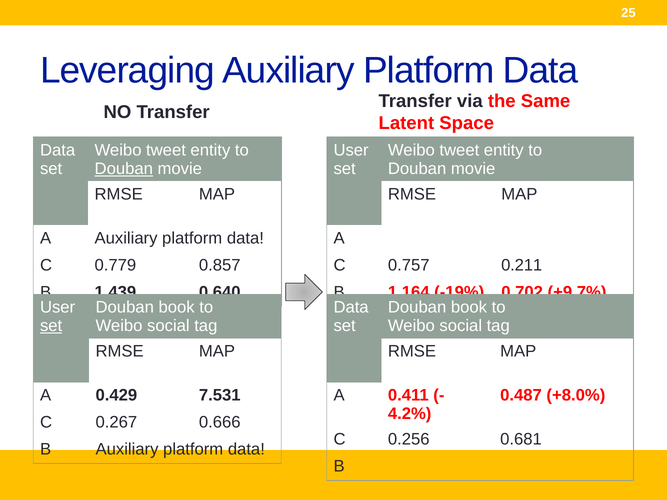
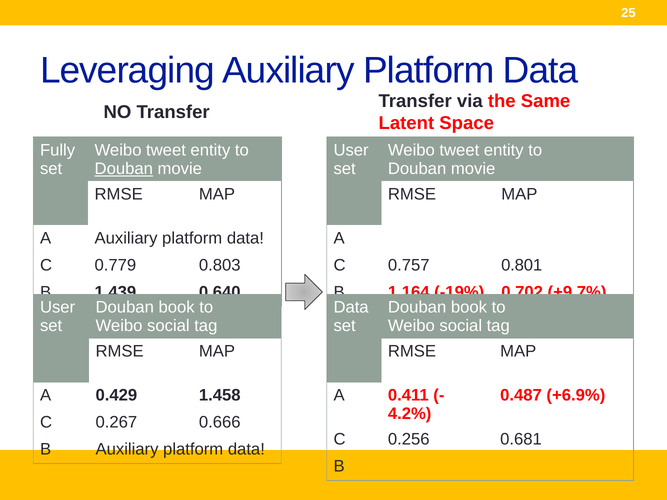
Data: Data -> Fully (58, 150)
0.857: 0.857 -> 0.803 (220, 265)
0.211: 0.211 -> 0.801 (522, 265)
set underline: present -> none (51, 326)
7.531: 7.531 -> 1.458 (220, 395)
+8.0%: +8.0% -> +6.9% (576, 395)
